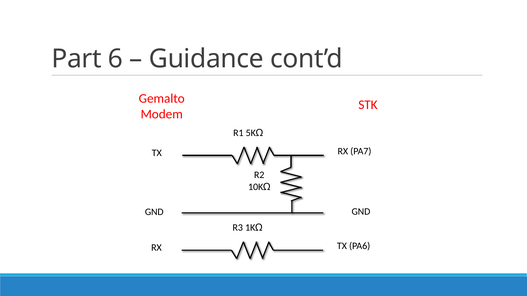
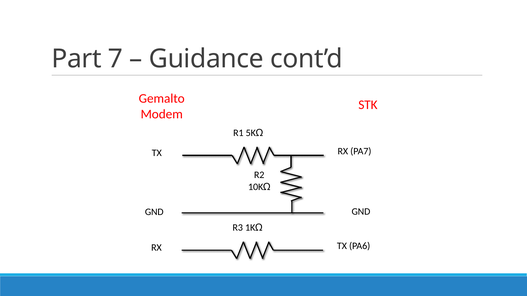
6: 6 -> 7 (115, 59)
